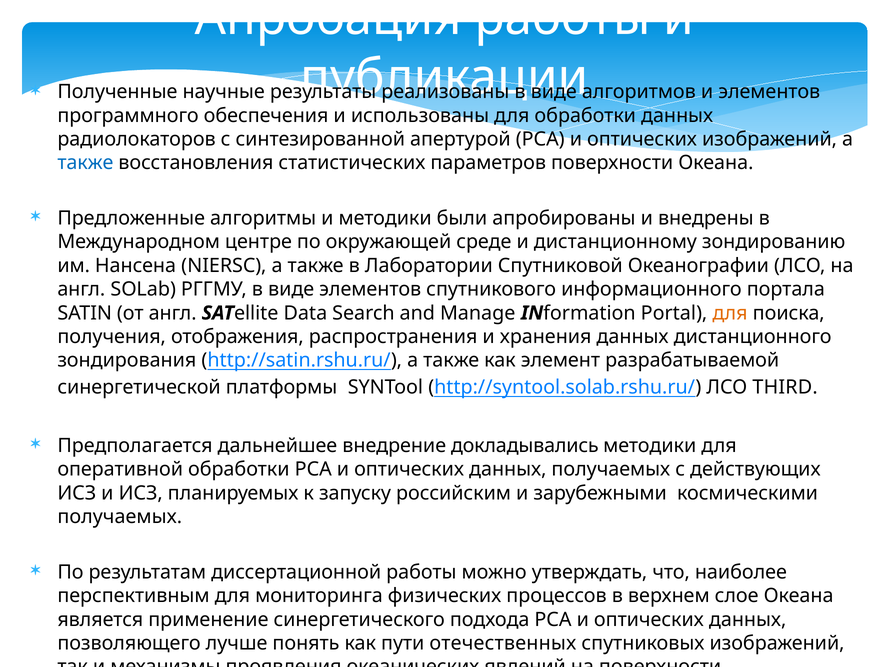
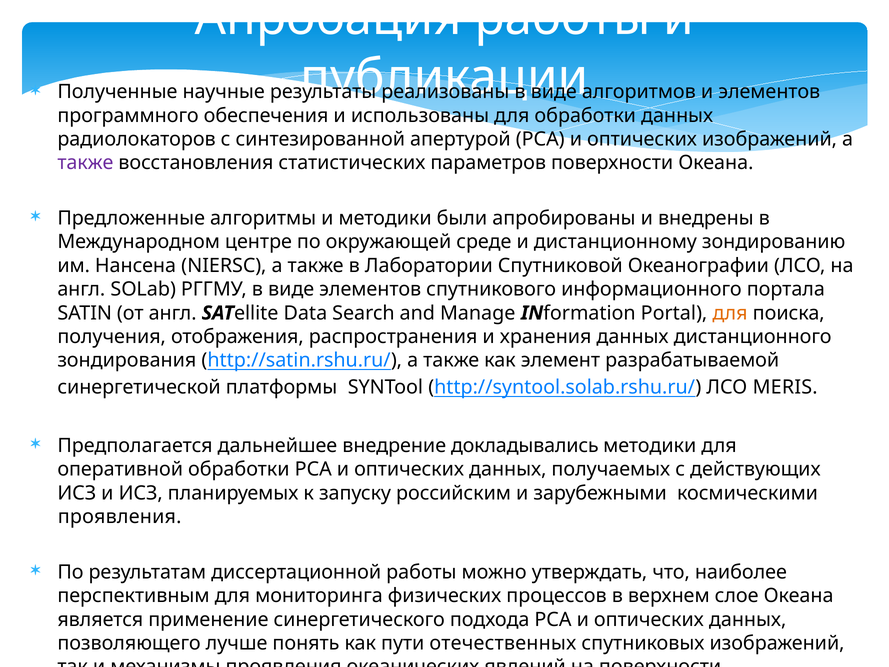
также colour: blue -> purple (85, 163)
THIRD: THIRD -> MERIS (785, 387)
получаемых: получаемых -> проявления (120, 517)
